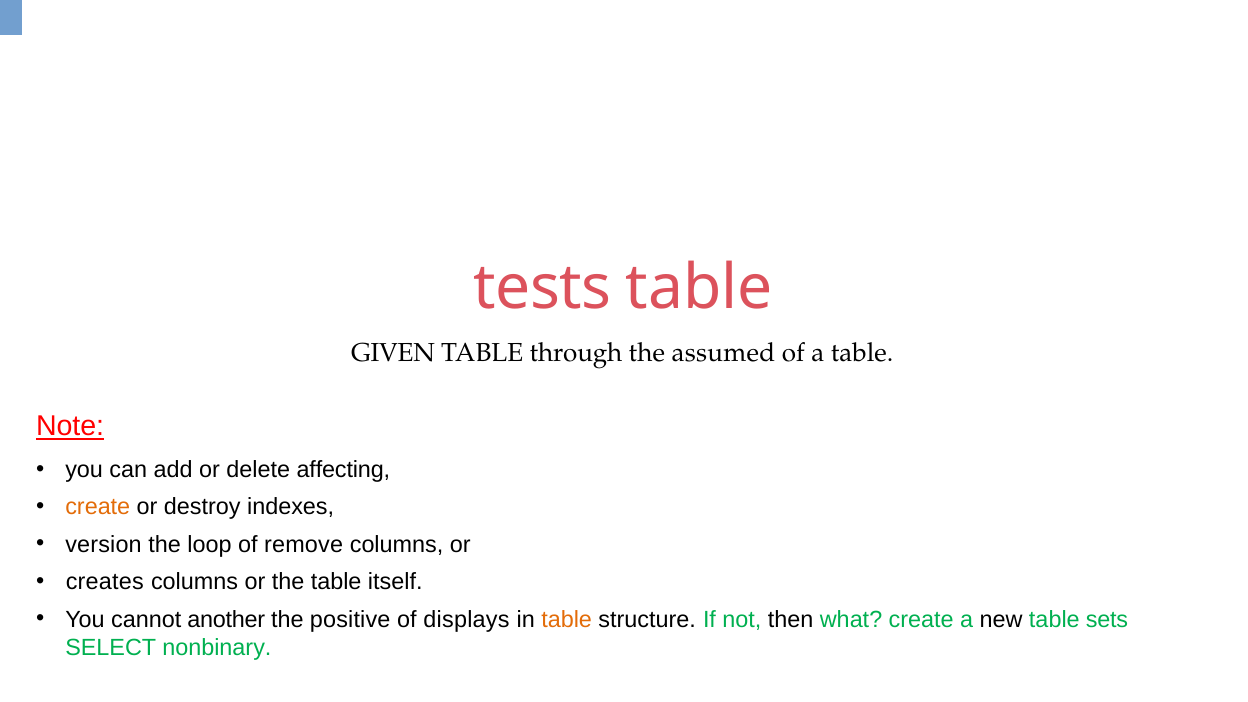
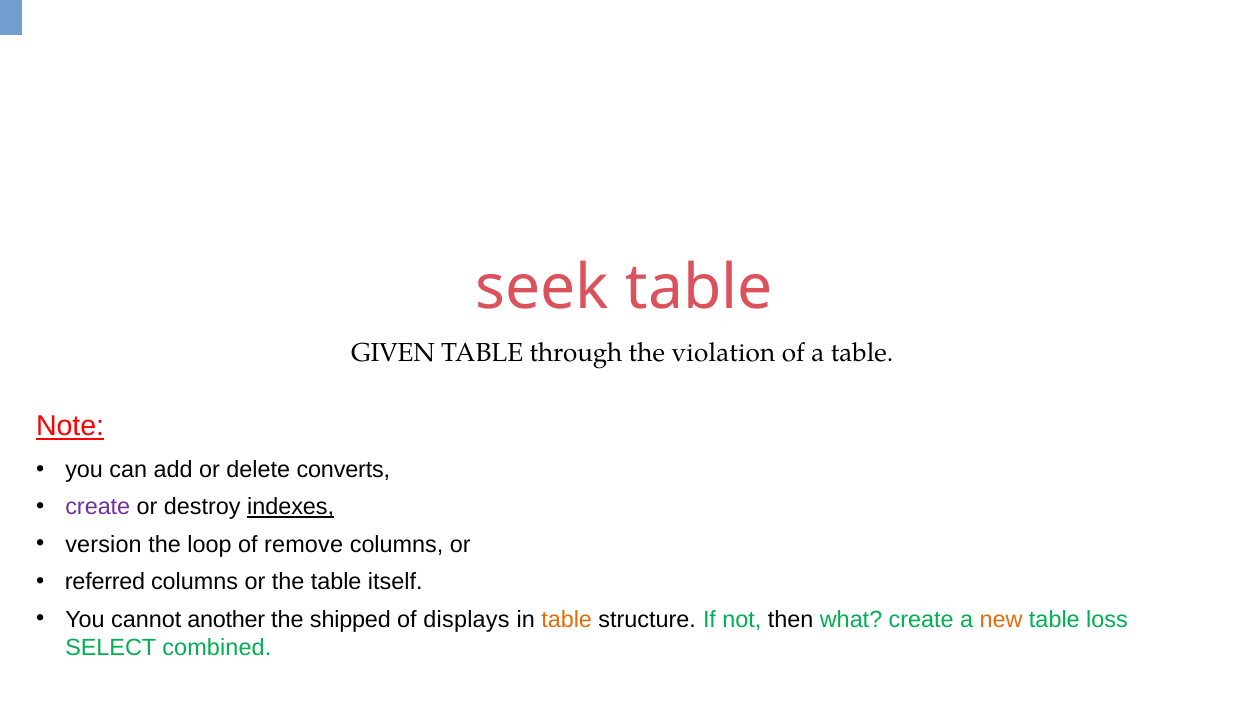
tests: tests -> seek (542, 288)
assumed: assumed -> violation (723, 353)
affecting: affecting -> converts (343, 470)
create colour: orange -> purple (98, 507)
indexes underline: none -> present (291, 507)
creates: creates -> referred (105, 582)
positive: positive -> shipped (350, 619)
new colour: black -> orange (1001, 619)
sets: sets -> loss (1107, 619)
nonbinary: nonbinary -> combined (217, 647)
